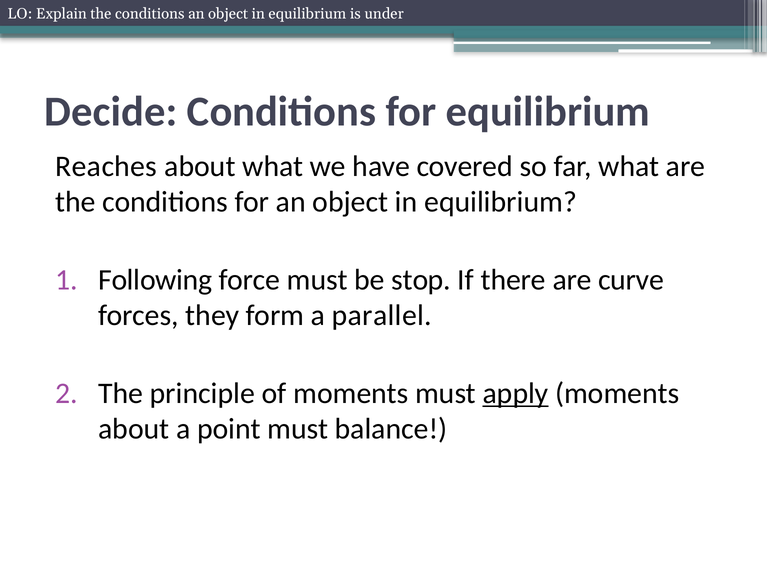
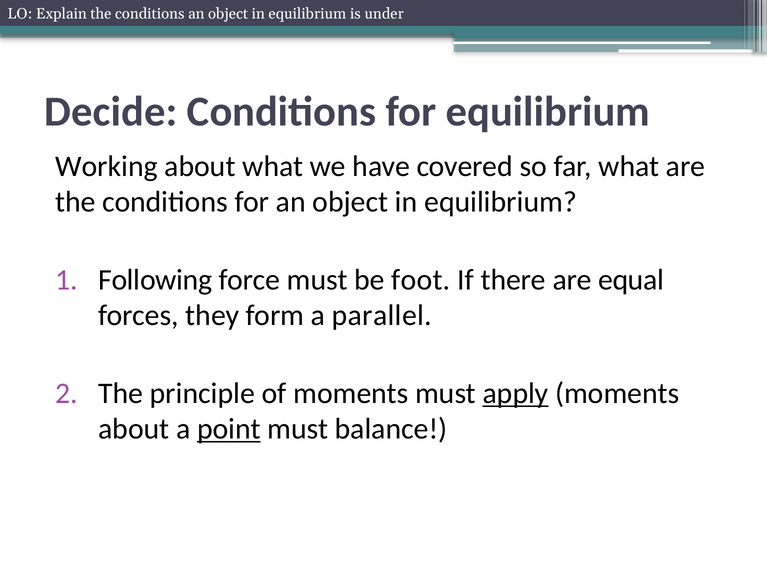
Reaches: Reaches -> Working (106, 166)
stop: stop -> foot (421, 280)
curve: curve -> equal (631, 280)
point underline: none -> present (229, 429)
